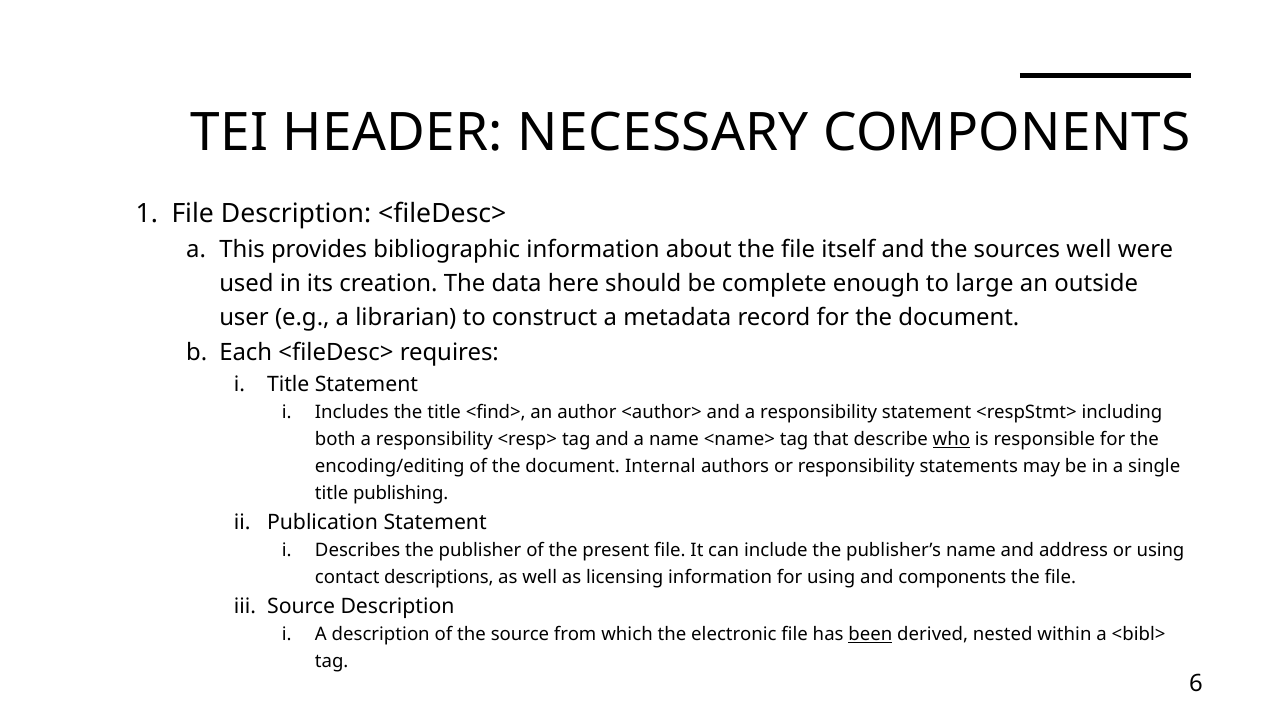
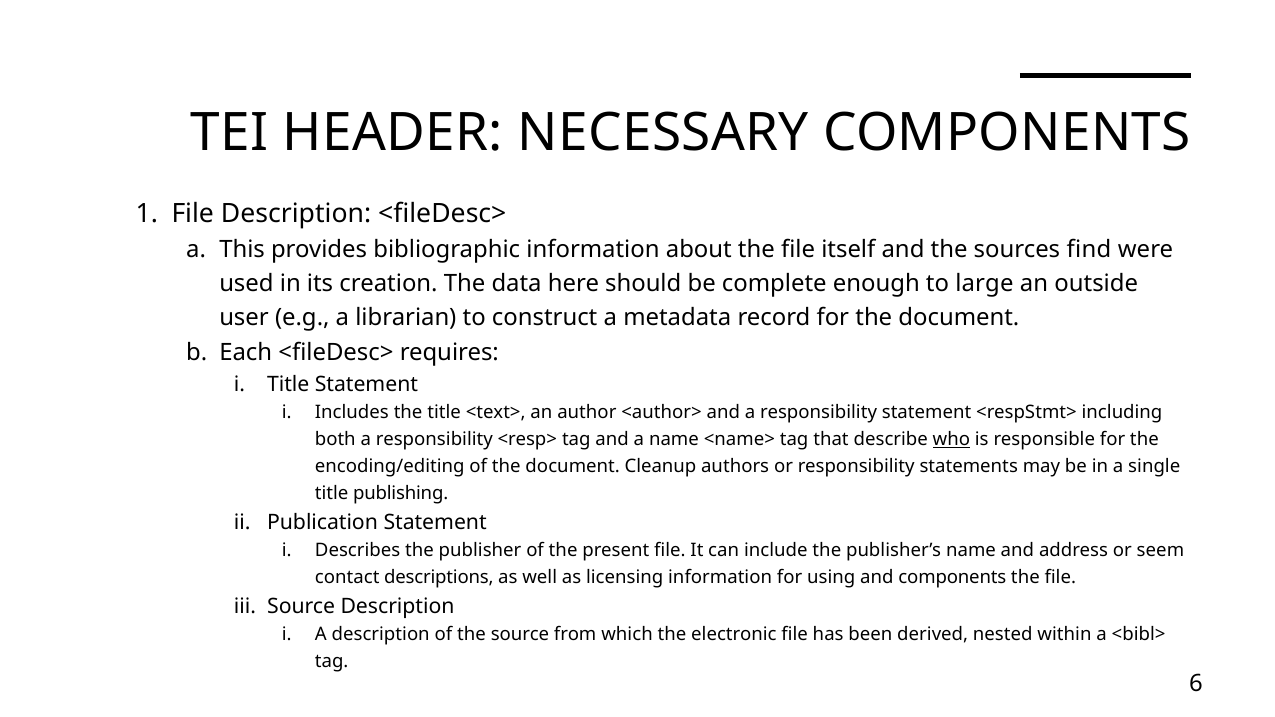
sources well: well -> find (1089, 249)
<find>: <find> -> <text> (496, 413)
Internal: Internal -> Cleanup (660, 466)
or using: using -> seem (1160, 550)
been underline: present -> none (870, 634)
